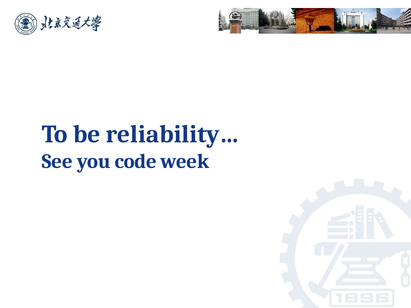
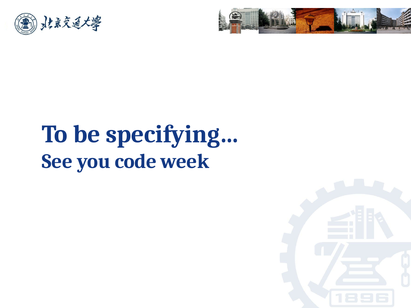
reliability…: reliability… -> specifying… (173, 134)
